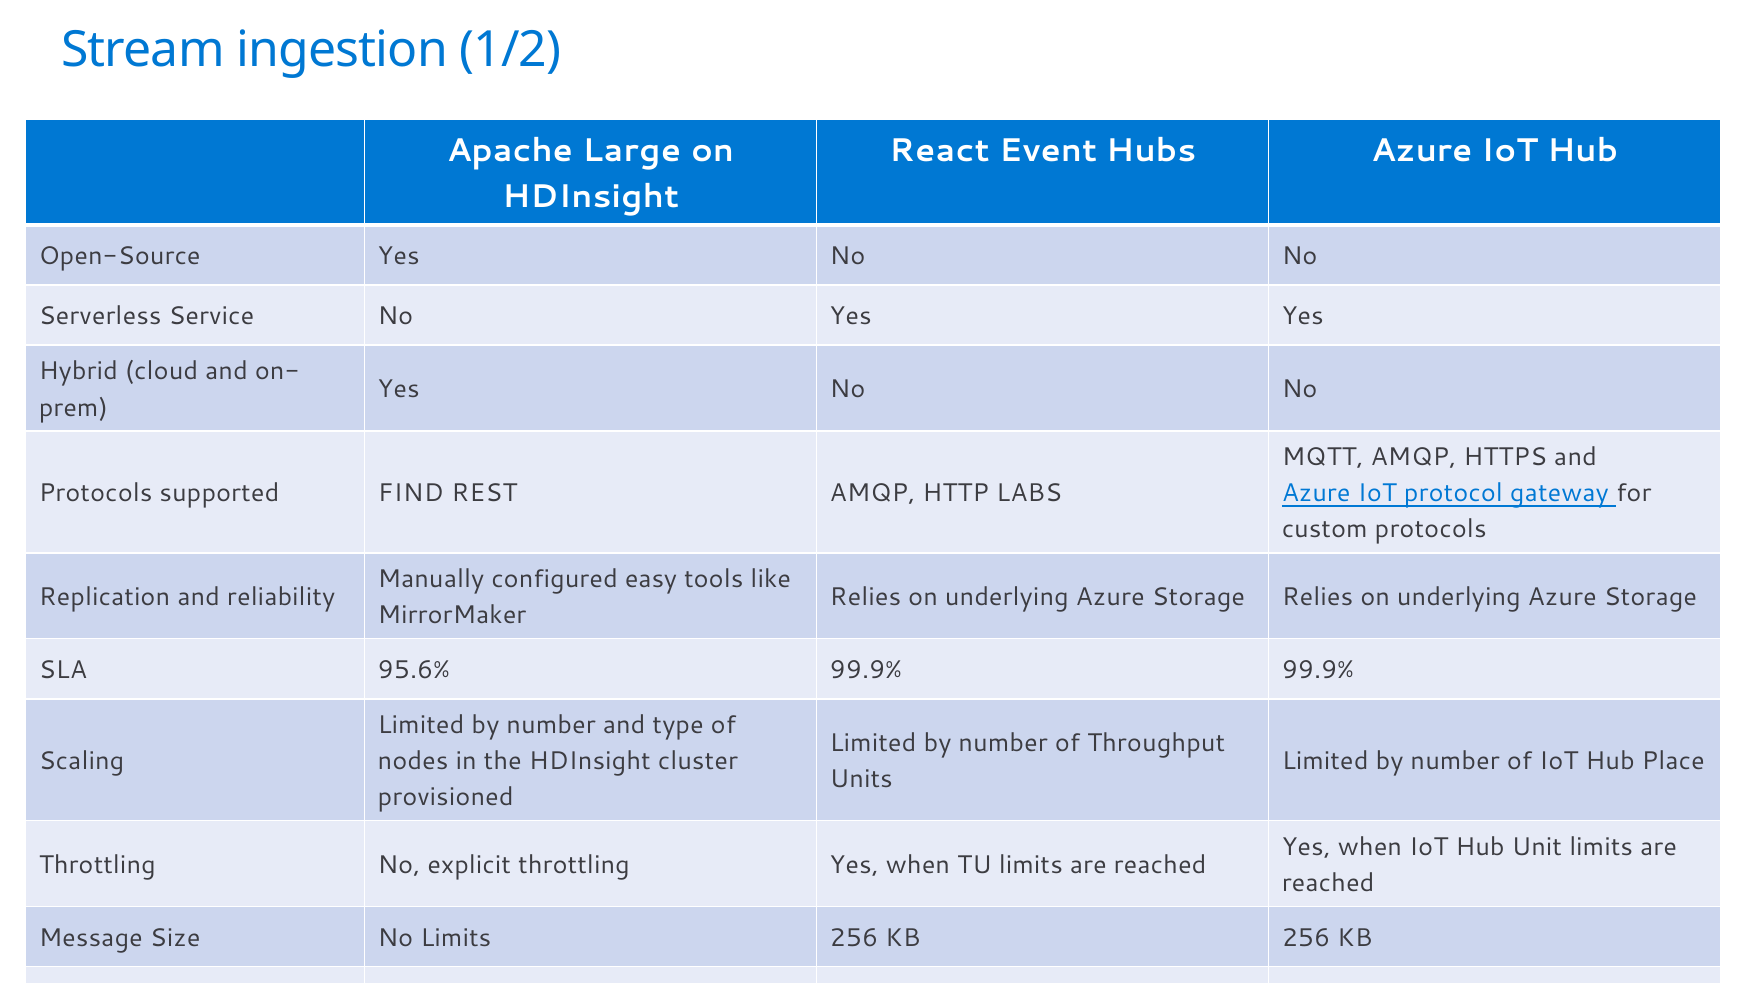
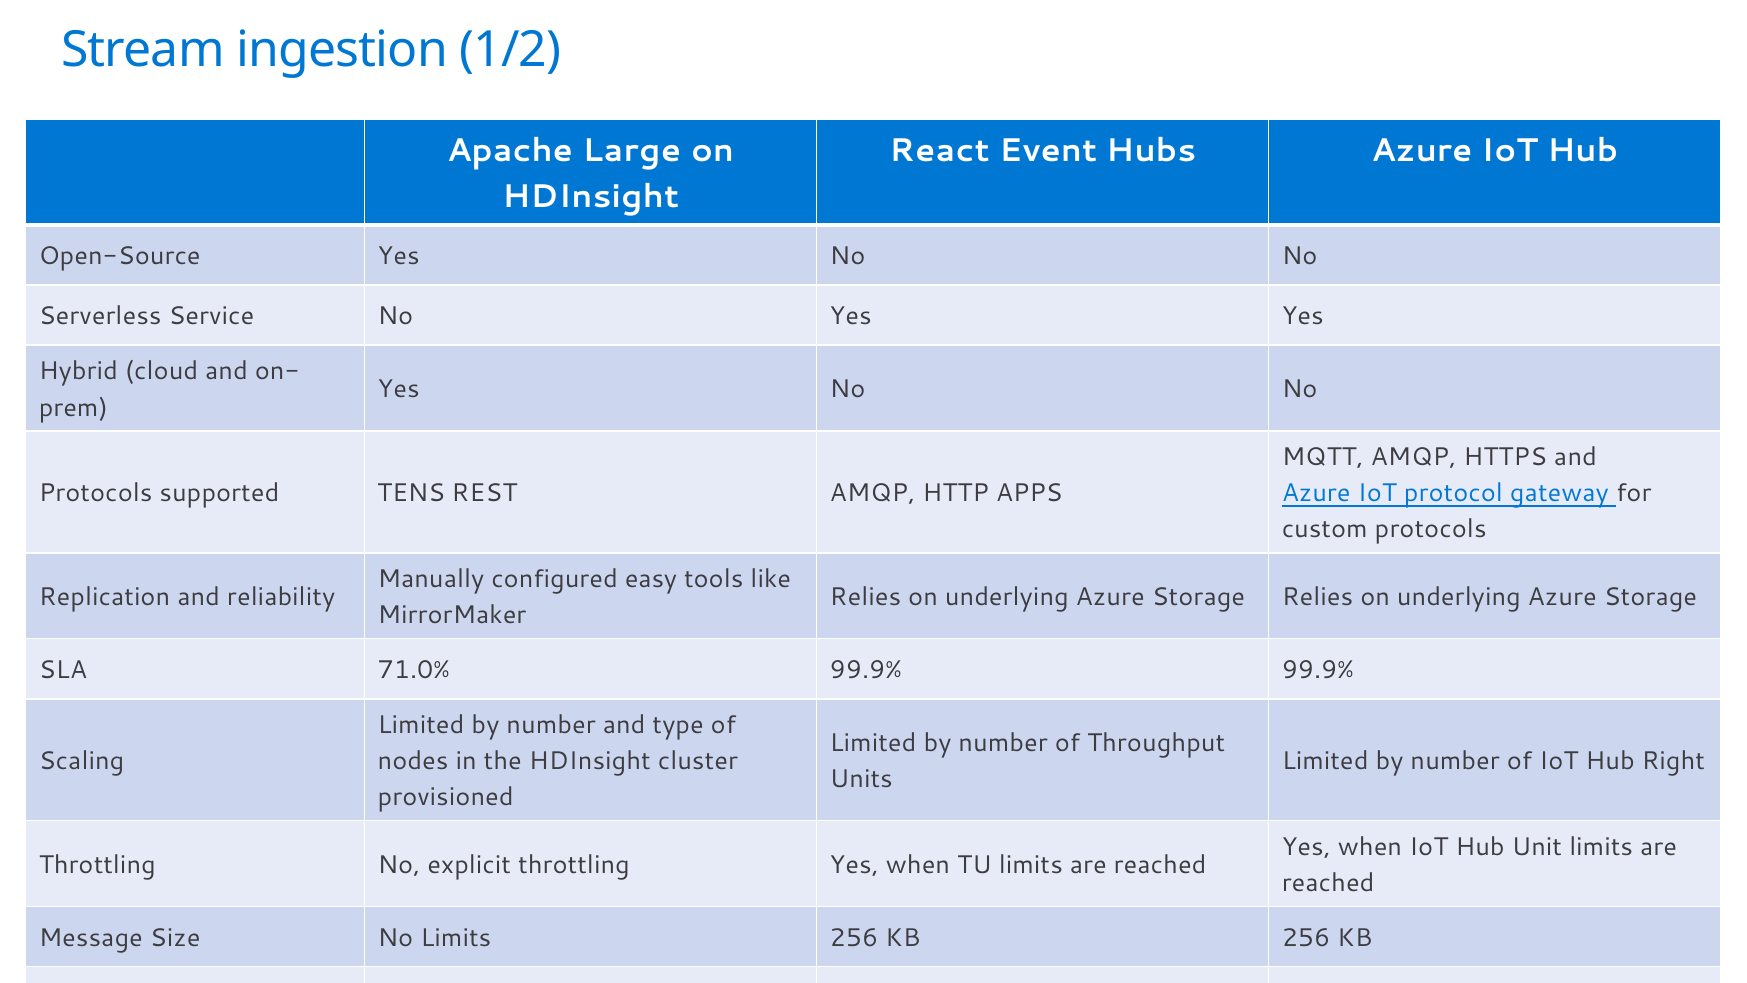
FIND: FIND -> TENS (411, 493)
LABS: LABS -> APPS (1029, 493)
95.6%: 95.6% -> 71.0% (414, 670)
Place: Place -> Right (1673, 761)
